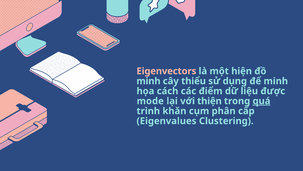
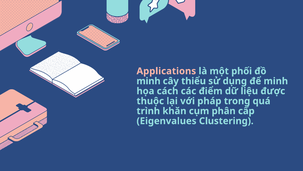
Eigenvectors: Eigenvectors -> Applications (166, 71)
hiện: hiện -> phối (242, 71)
mode: mode -> thuộc (150, 101)
thiện: thiện -> pháp (209, 101)
quá underline: present -> none (262, 101)
